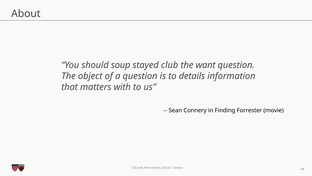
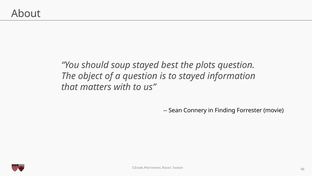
club: club -> best (170, 65)
want: want -> plots (206, 65)
to details: details -> stayed (192, 76)
